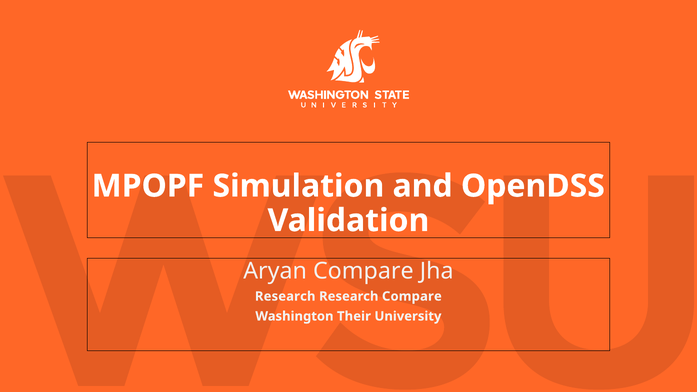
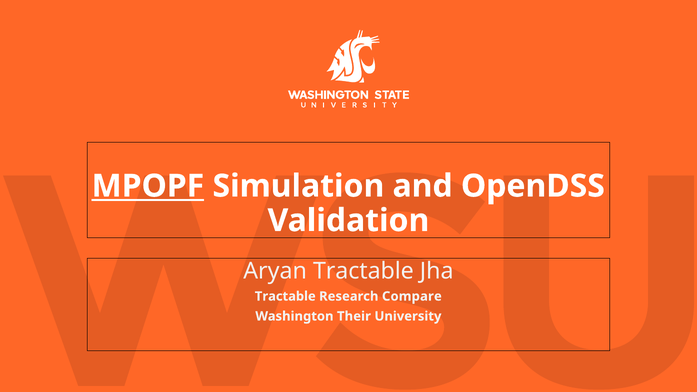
MPOPF underline: none -> present (148, 186)
Aryan Compare: Compare -> Tractable (363, 271)
Research: Research -> Tractable (285, 296)
